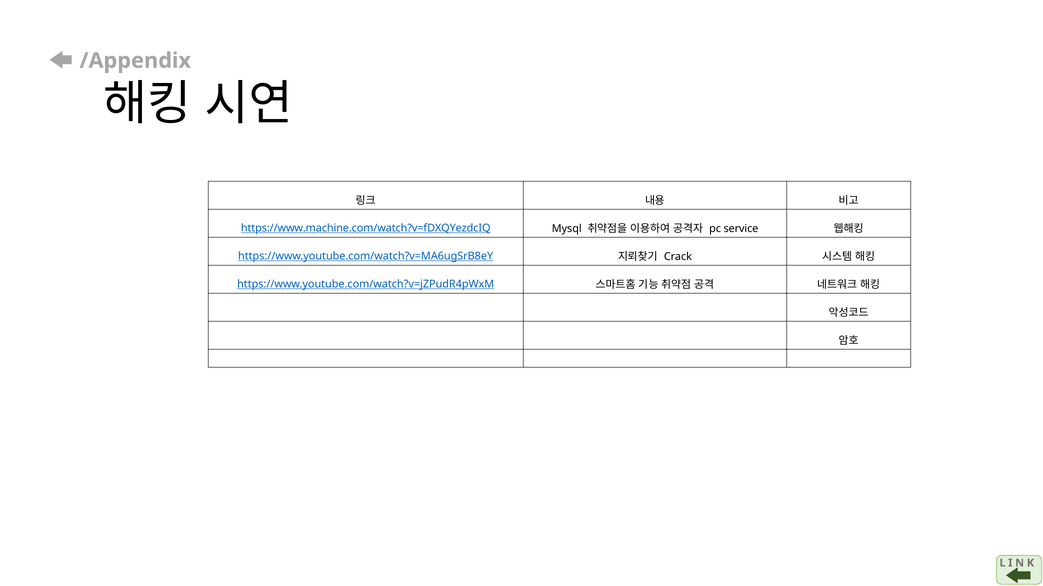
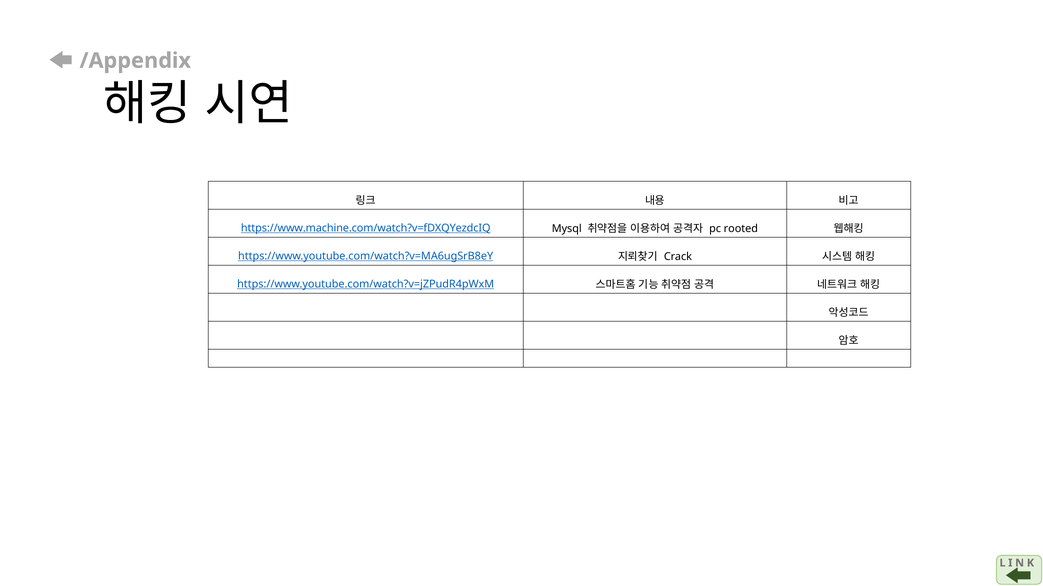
service: service -> rooted (741, 229)
